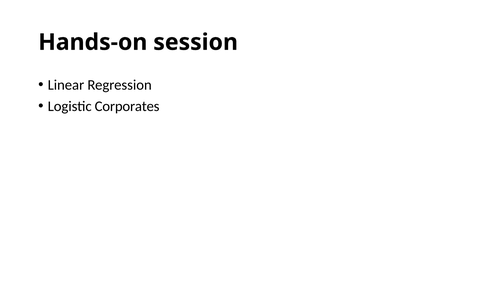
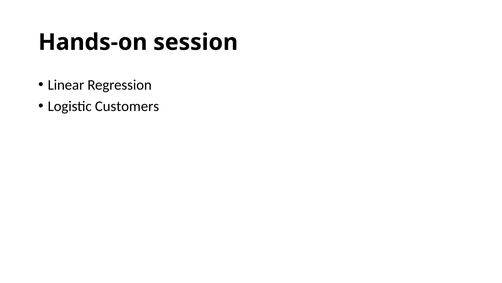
Corporates: Corporates -> Customers (127, 106)
